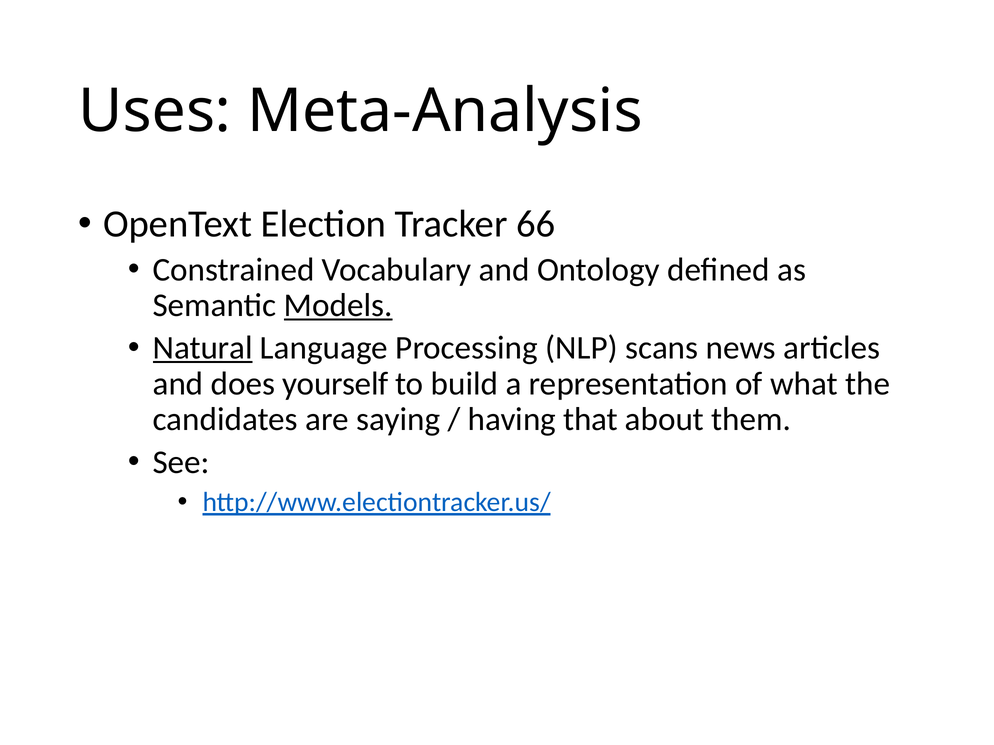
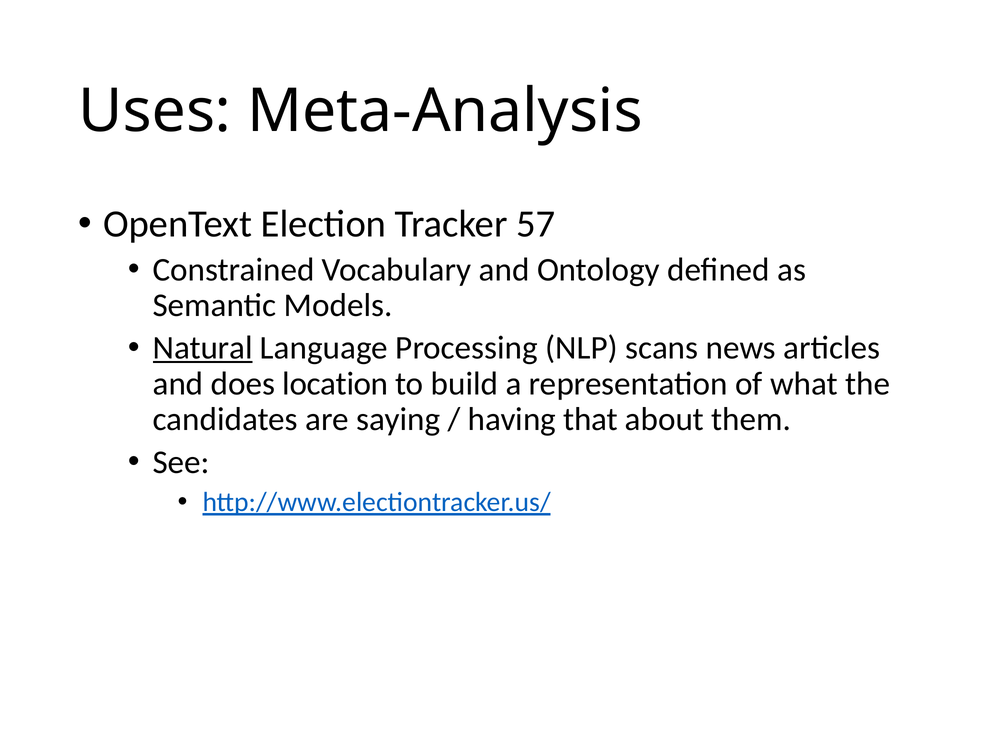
66: 66 -> 57 (536, 224)
Models underline: present -> none (338, 306)
yourself: yourself -> location (335, 384)
